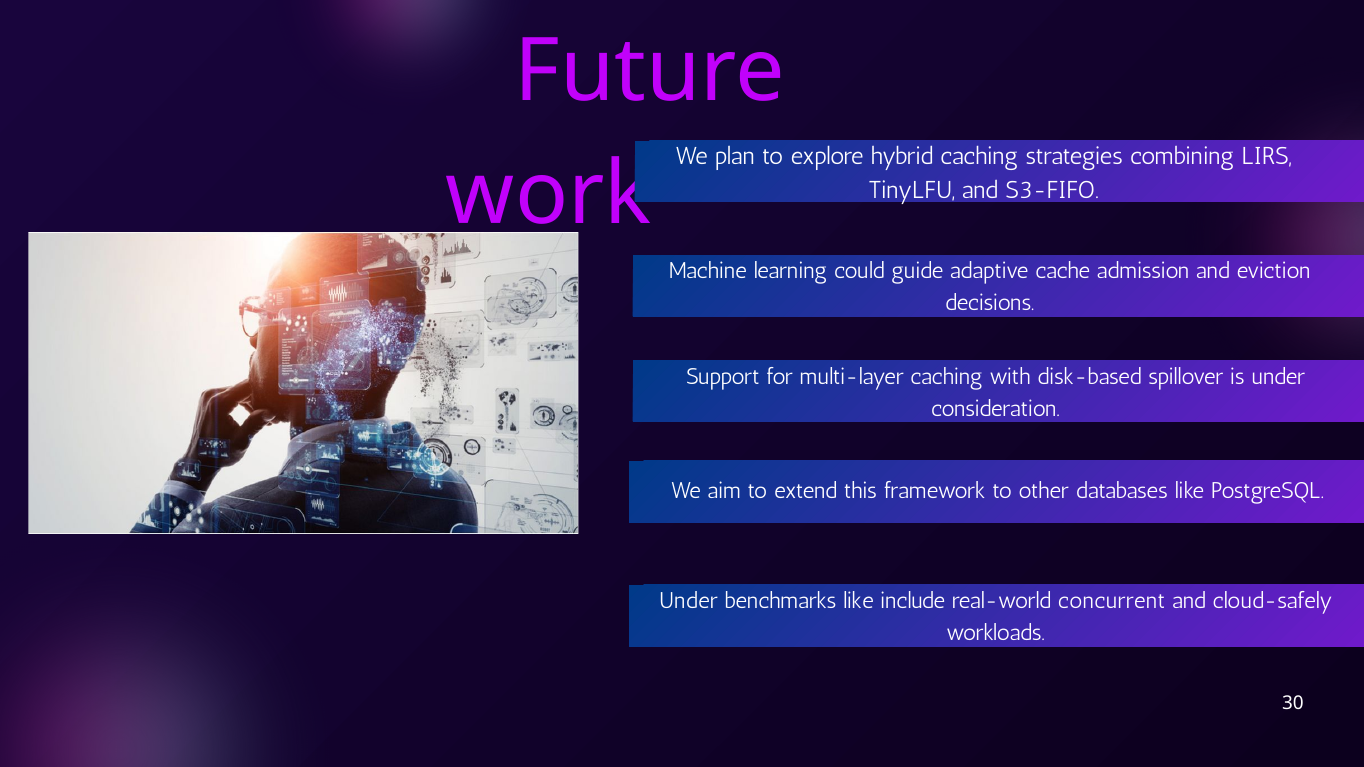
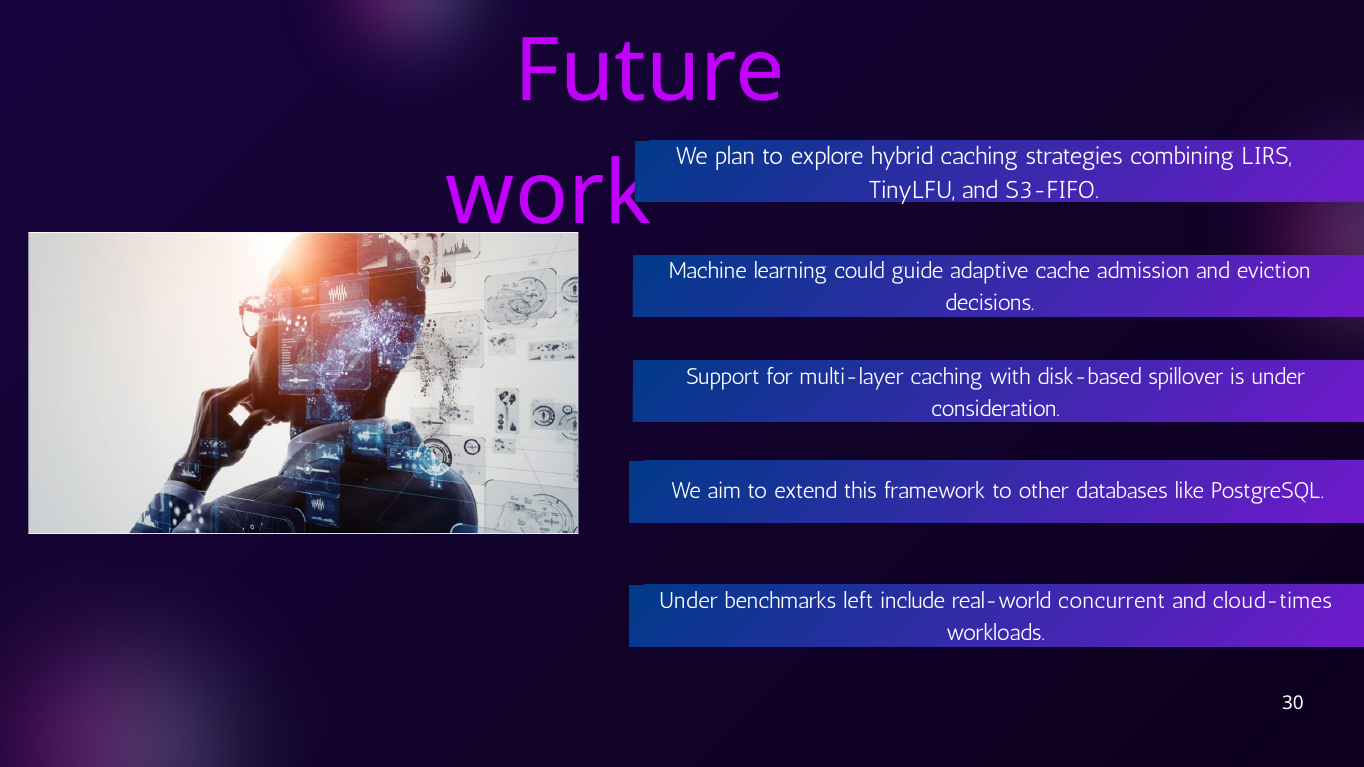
benchmarks like: like -> left (858, 601)
cloud-safely: cloud-safely -> cloud-times (1272, 601)
